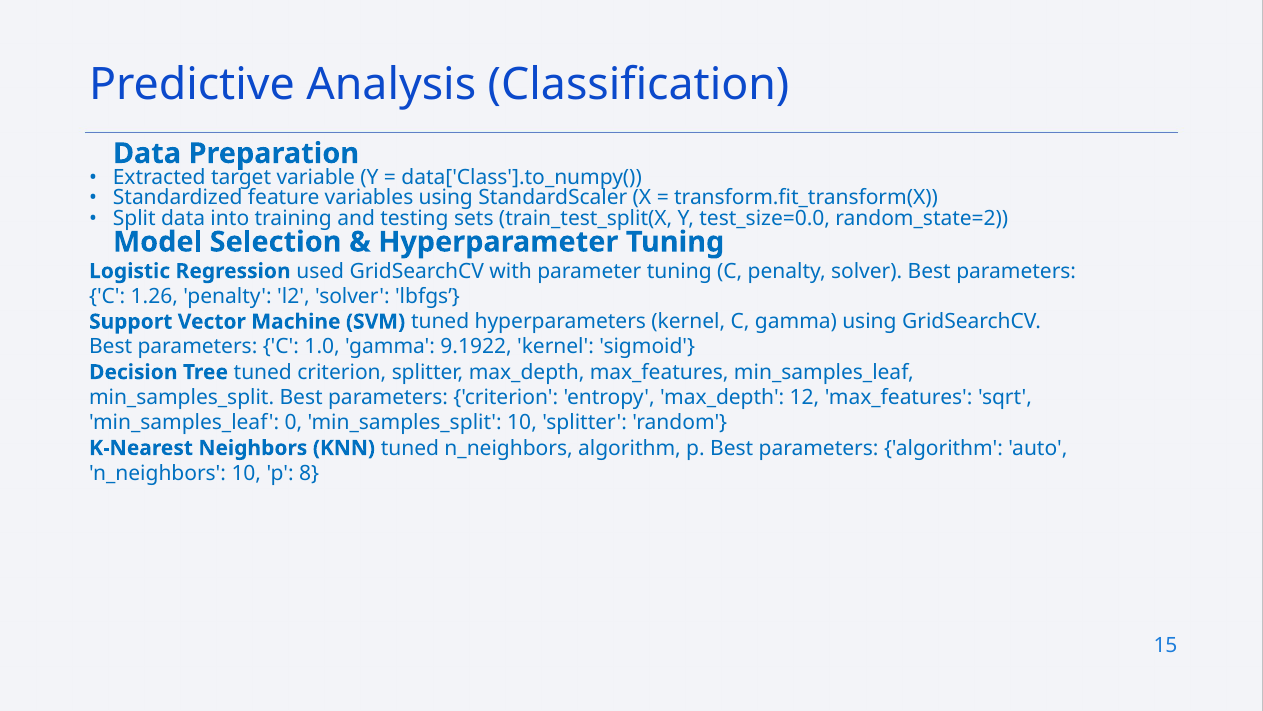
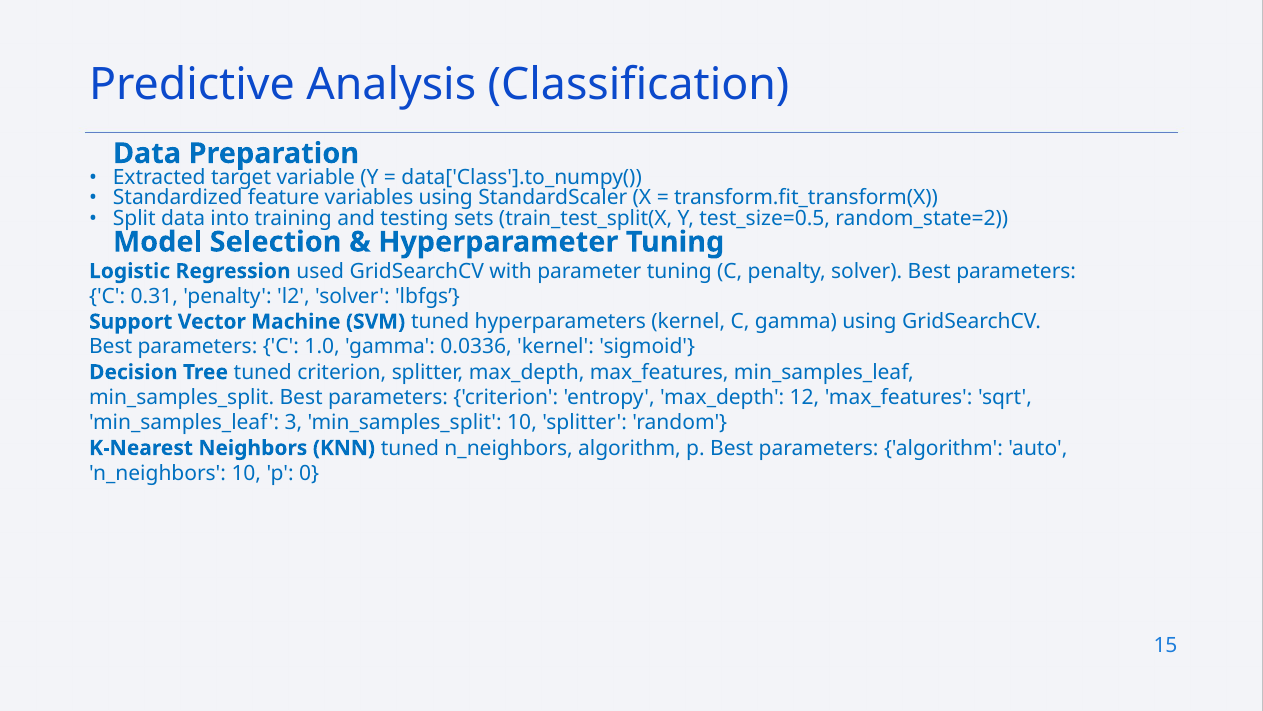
test_size=0.0: test_size=0.0 -> test_size=0.5 (765, 218)
1.26: 1.26 -> 0.31 (154, 296)
9.1922: 9.1922 -> 0.0336 (476, 347)
0: 0 -> 3 (293, 422)
8: 8 -> 0 (309, 473)
